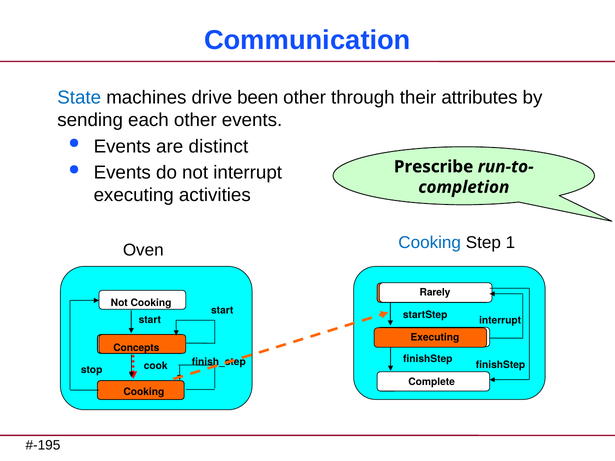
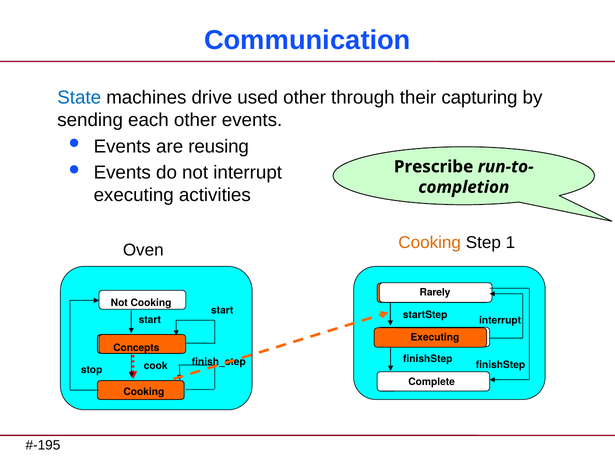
been: been -> used (258, 98)
attributes: attributes -> capturing (479, 98)
distinct: distinct -> reusing (219, 146)
Cooking colour: blue -> orange (430, 243)
